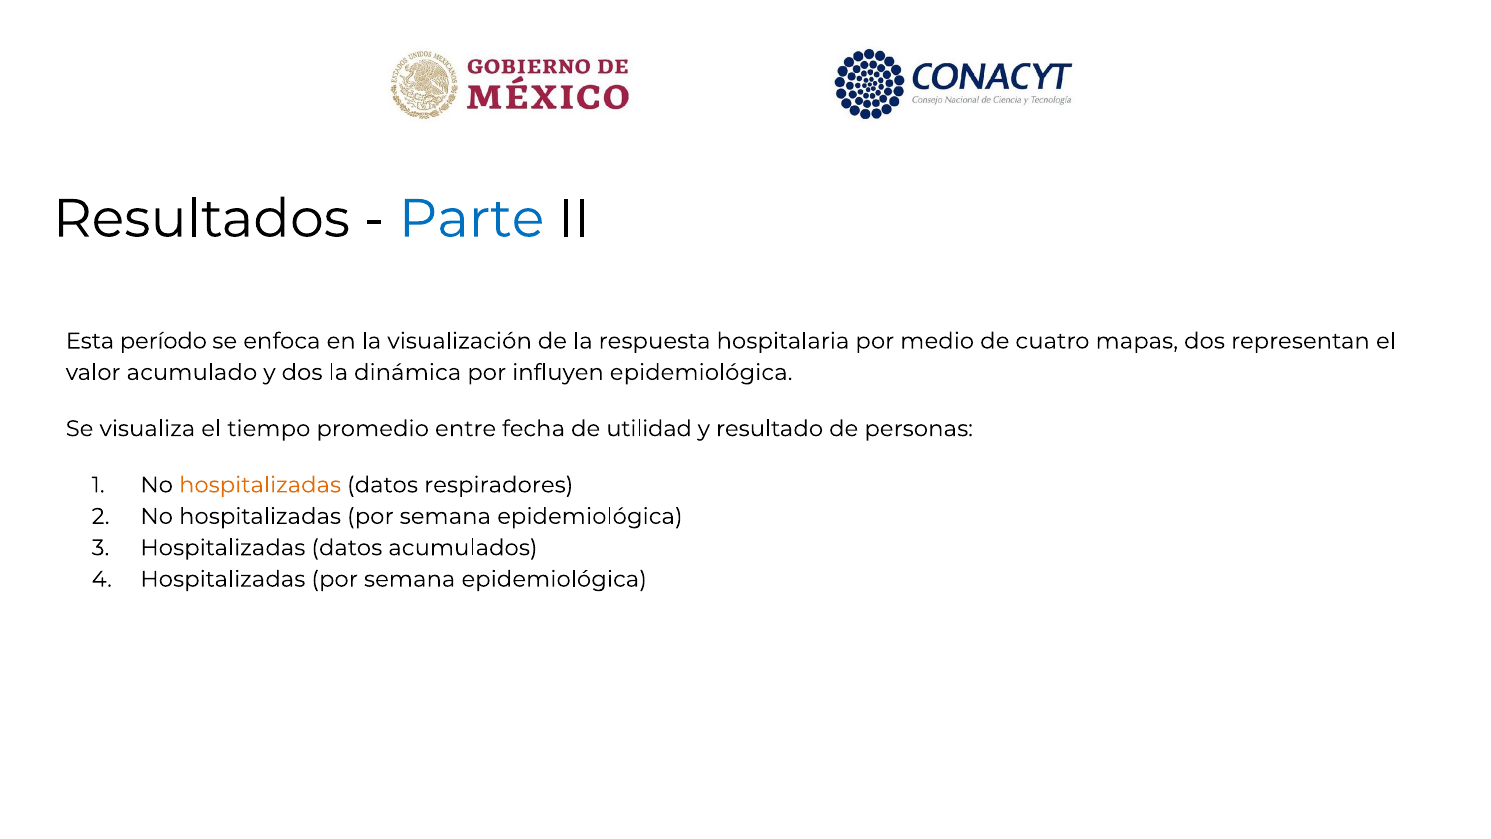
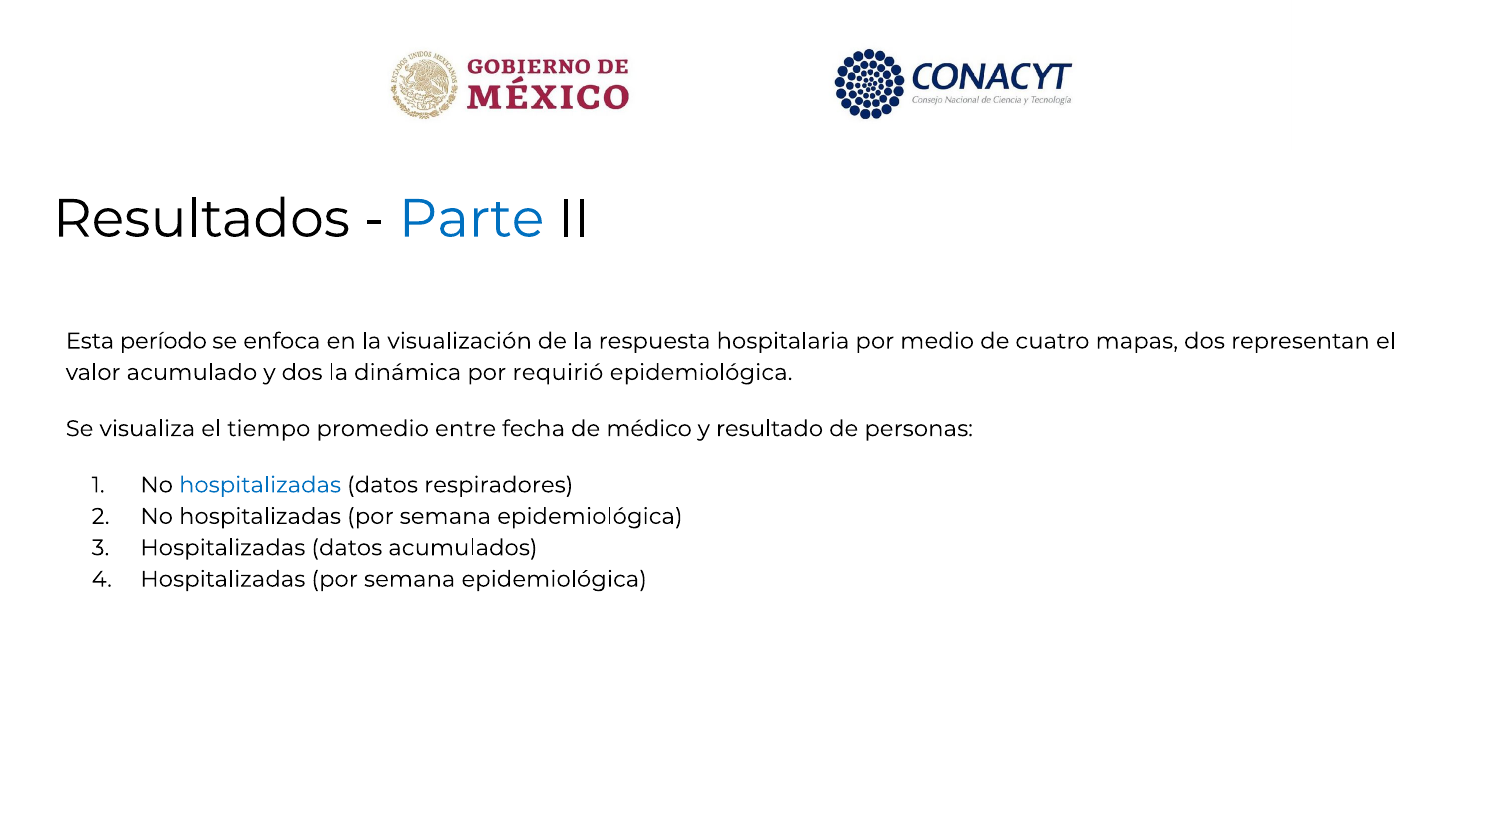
influyen: influyen -> requirió (558, 372)
utilidad: utilidad -> médico (649, 429)
hospitalizadas colour: orange -> blue (260, 485)
